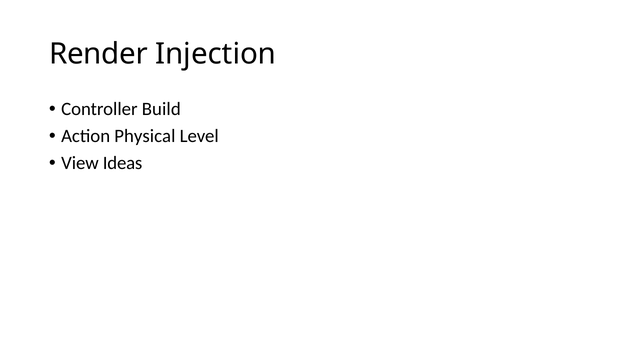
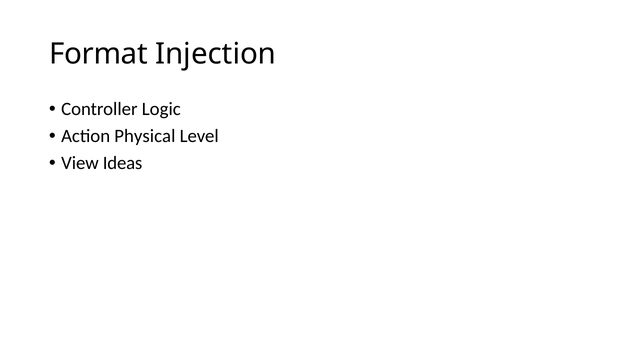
Render: Render -> Format (98, 54)
Build: Build -> Logic (161, 109)
